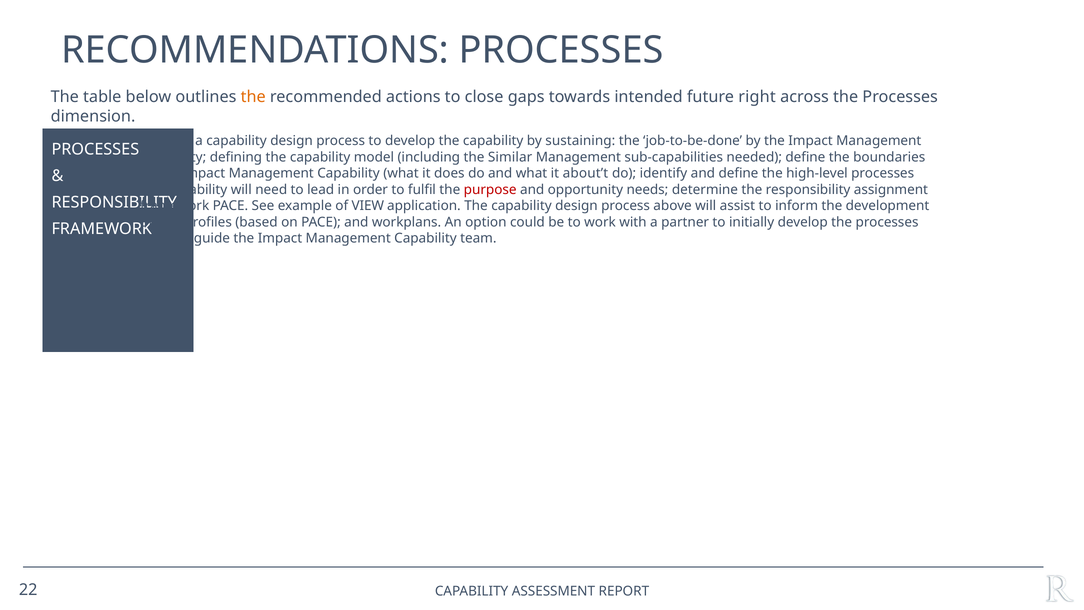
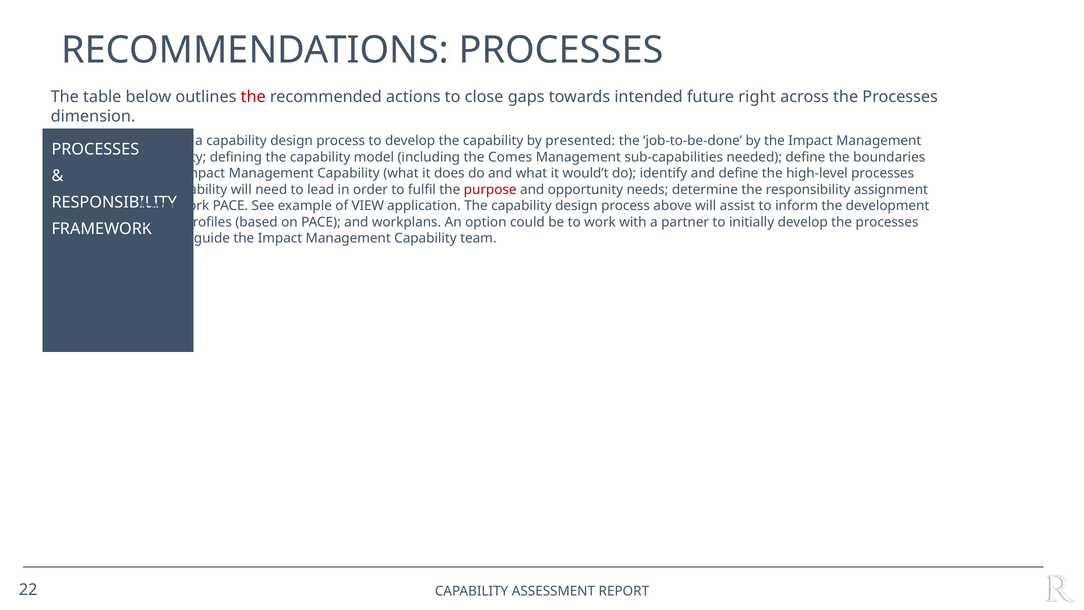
the colour: orange -> red (253, 97)
sustaining: sustaining -> presented (580, 141)
Similar: Similar -> Comes (510, 157)
about’t: about’t -> would’t (586, 173)
